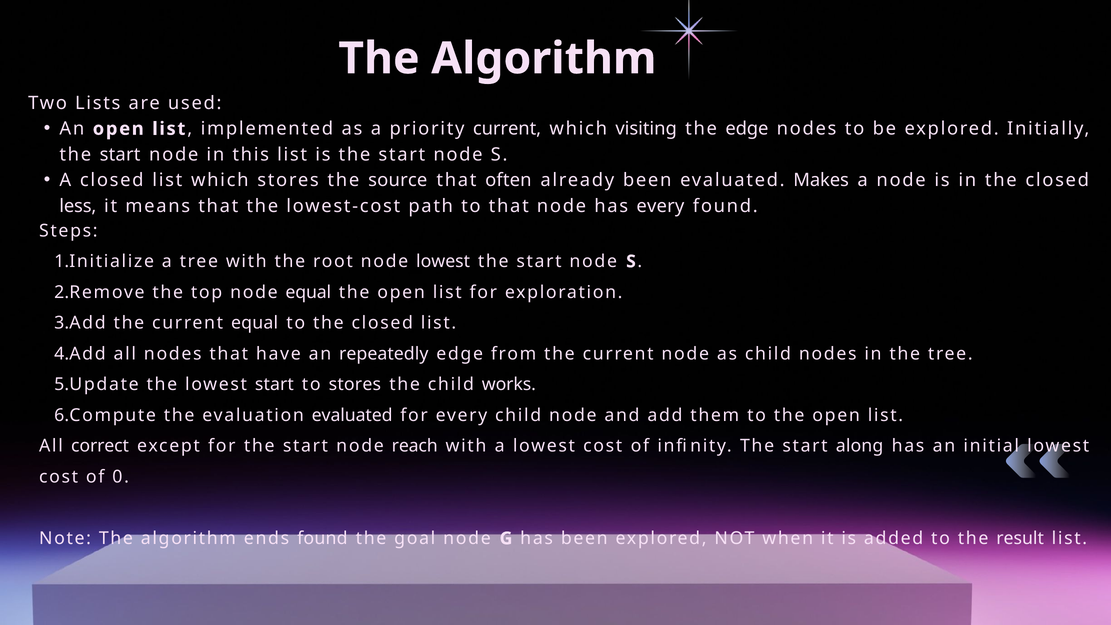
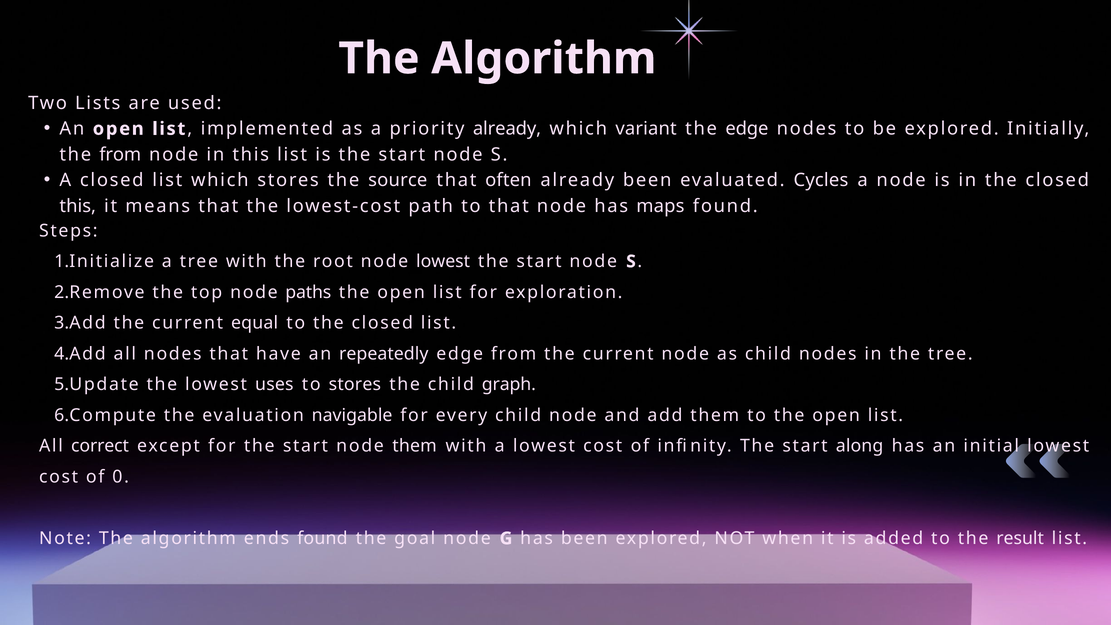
priority current: current -> already (507, 129)
visiting: visiting -> variant (646, 129)
start: start -> from (120, 155)
Makes: Makes -> Cycles (821, 180)
less: less -> this (78, 206)
has every: every -> maps (660, 206)
node equal: equal -> paths (308, 292)
lowest start: start -> uses (274, 385)
works: works -> graph (509, 385)
evaluation evaluated: evaluated -> navigable (352, 415)
node reach: reach -> them (415, 446)
